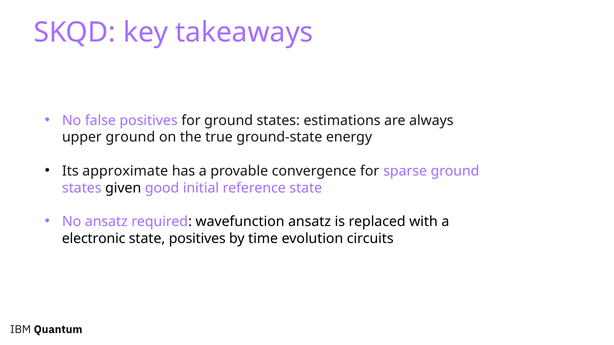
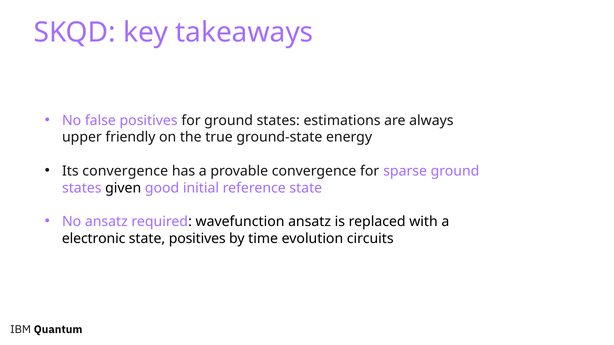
upper ground: ground -> friendly (130, 137)
Its approximate: approximate -> convergence (125, 171)
